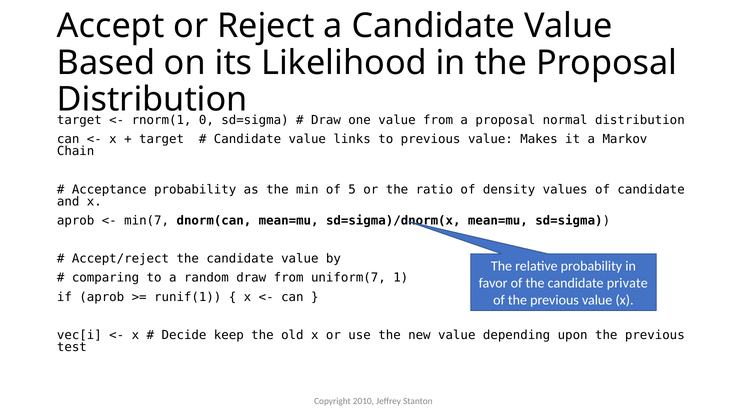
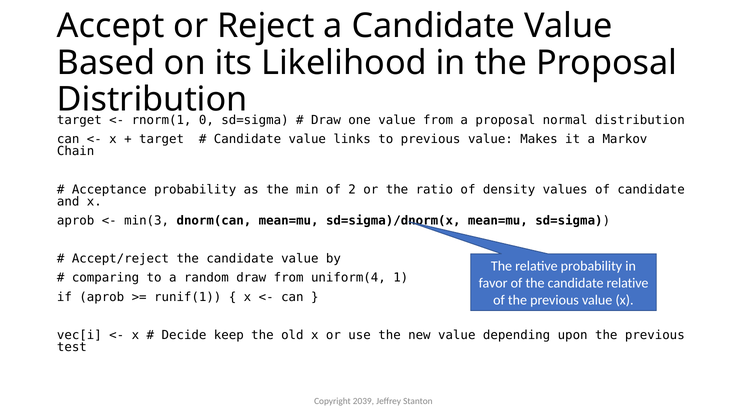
5: 5 -> 2 (352, 190)
min(7: min(7 -> min(3 (147, 221)
uniform(7: uniform(7 -> uniform(4 (348, 278)
candidate private: private -> relative (627, 283)
2010: 2010 -> 2039 (363, 401)
